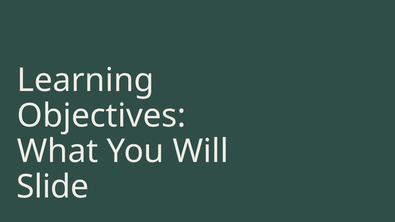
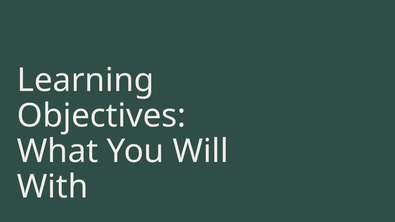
Slide: Slide -> With (53, 187)
